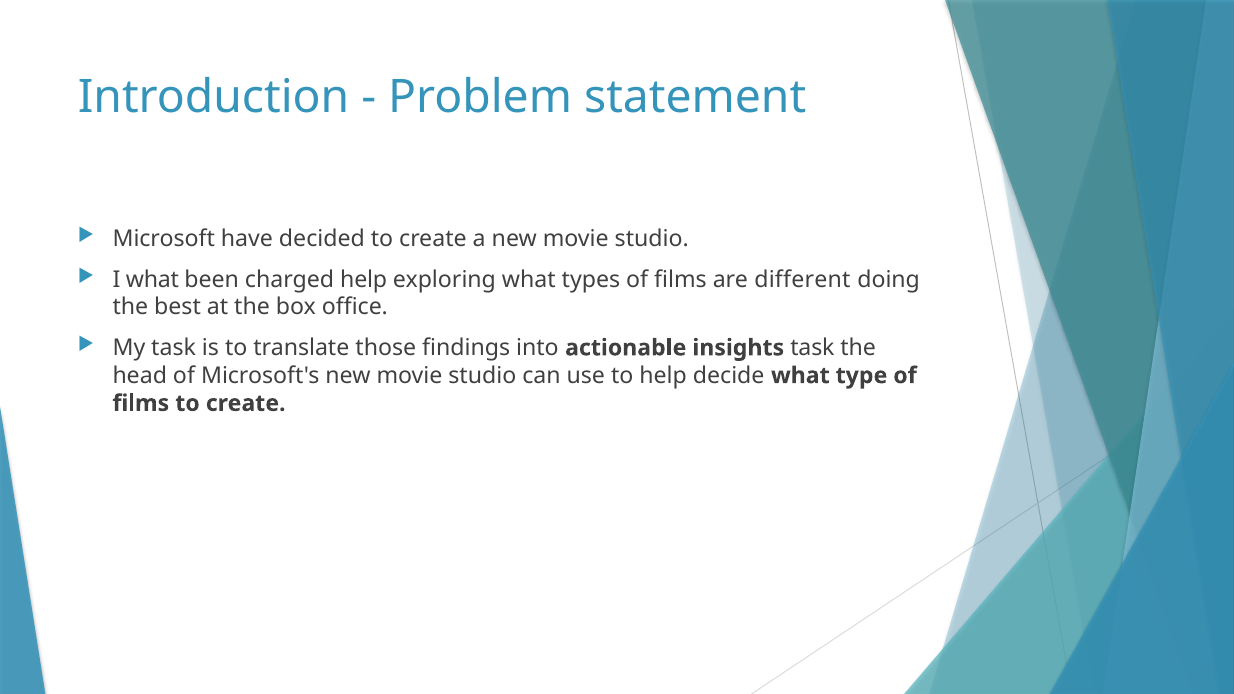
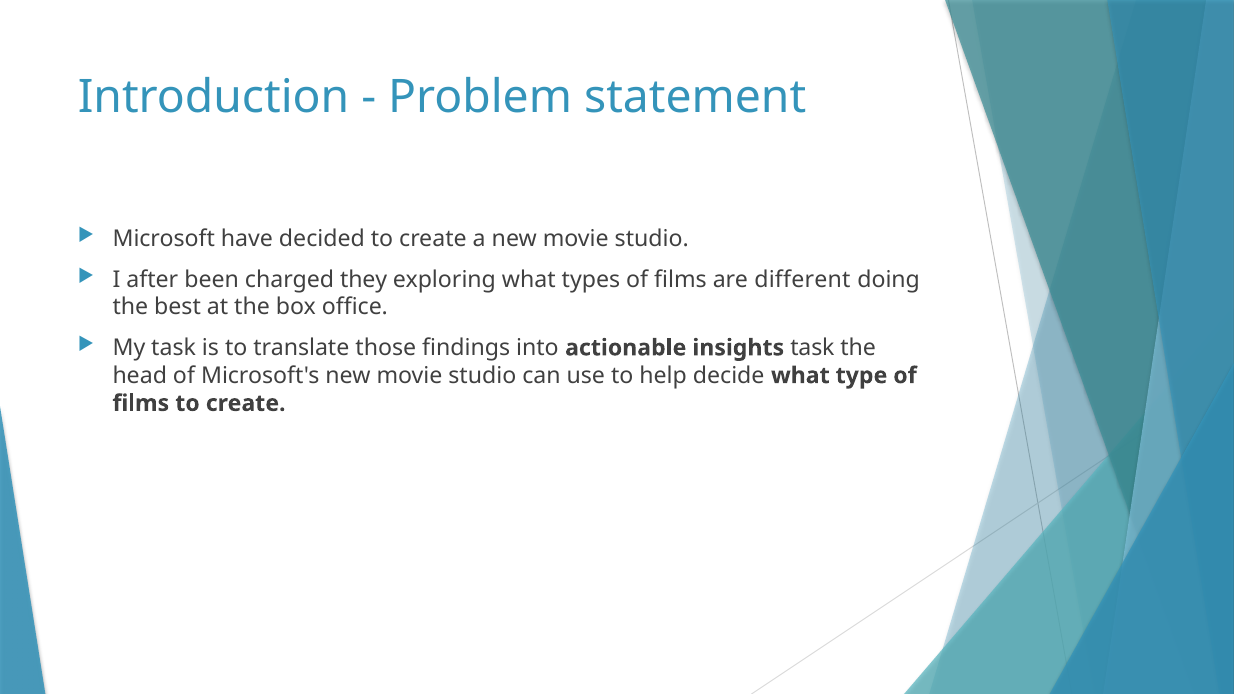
I what: what -> after (152, 279)
charged help: help -> they (364, 279)
